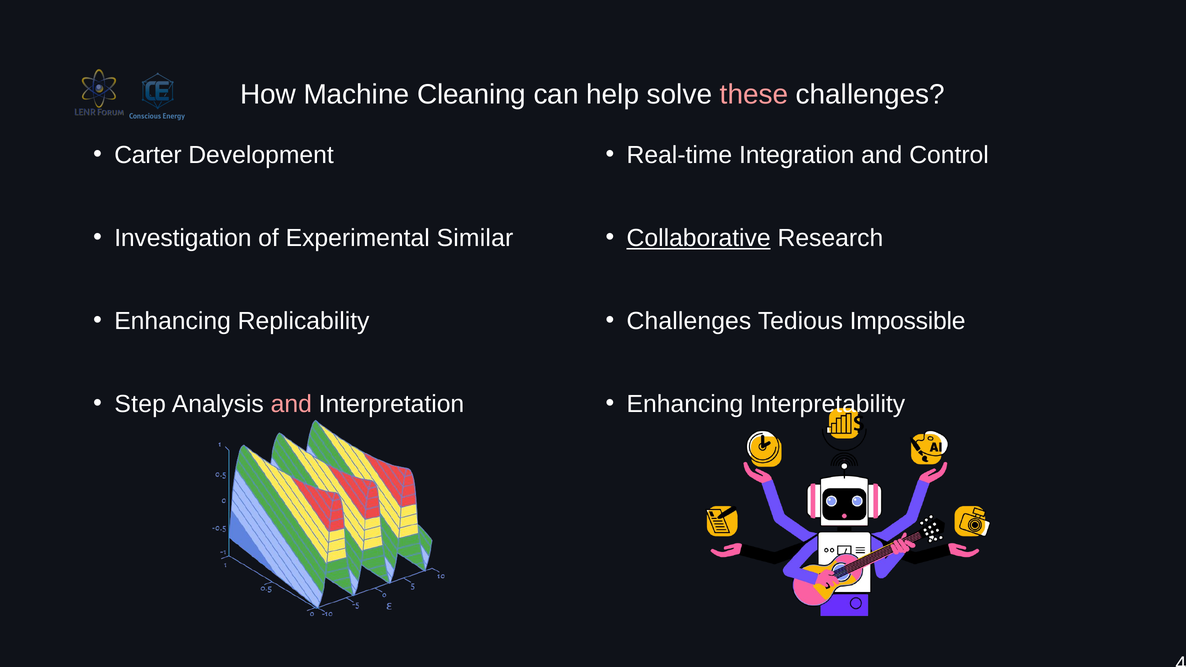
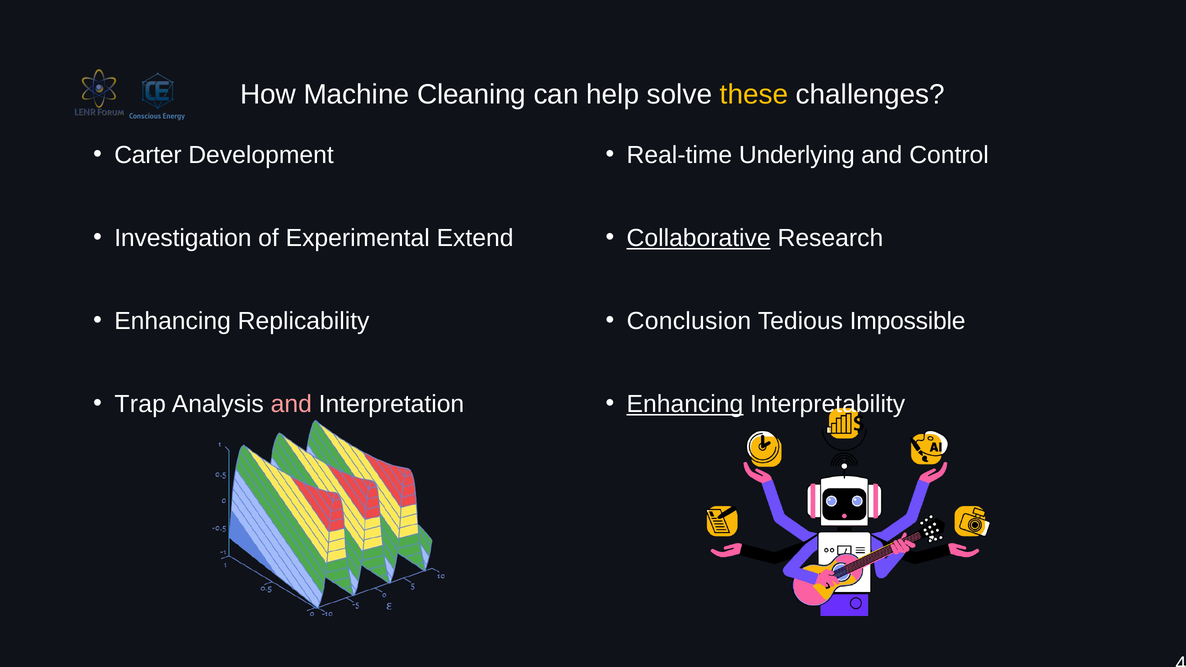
these colour: pink -> yellow (754, 95)
Integration: Integration -> Underlying (797, 155)
Similar: Similar -> Extend (475, 238)
Challenges: Challenges -> Conclusion (689, 321)
Step: Step -> Trap (140, 404)
Enhancing underline: none -> present (685, 404)
